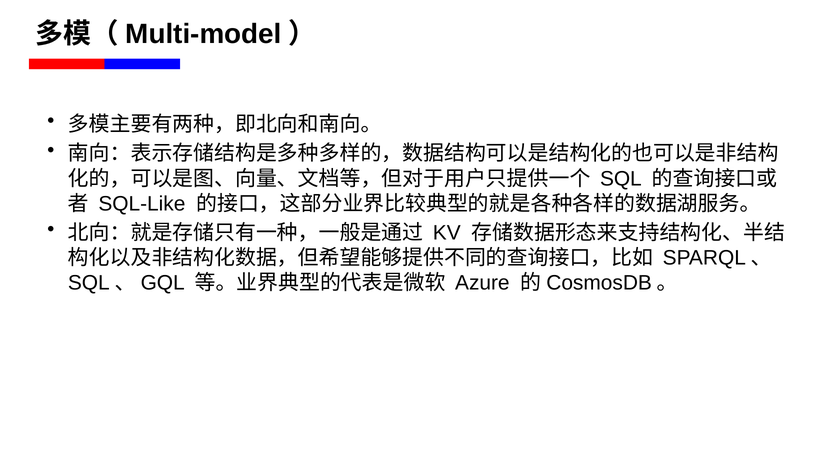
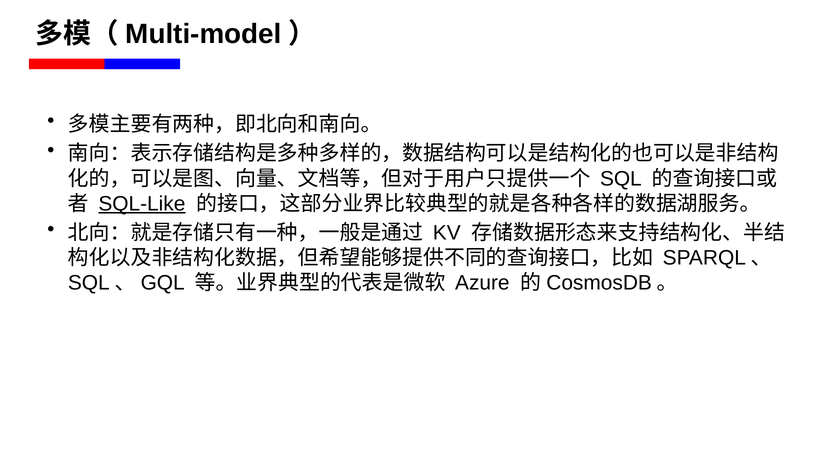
SQL-Like underline: none -> present (142, 204)
